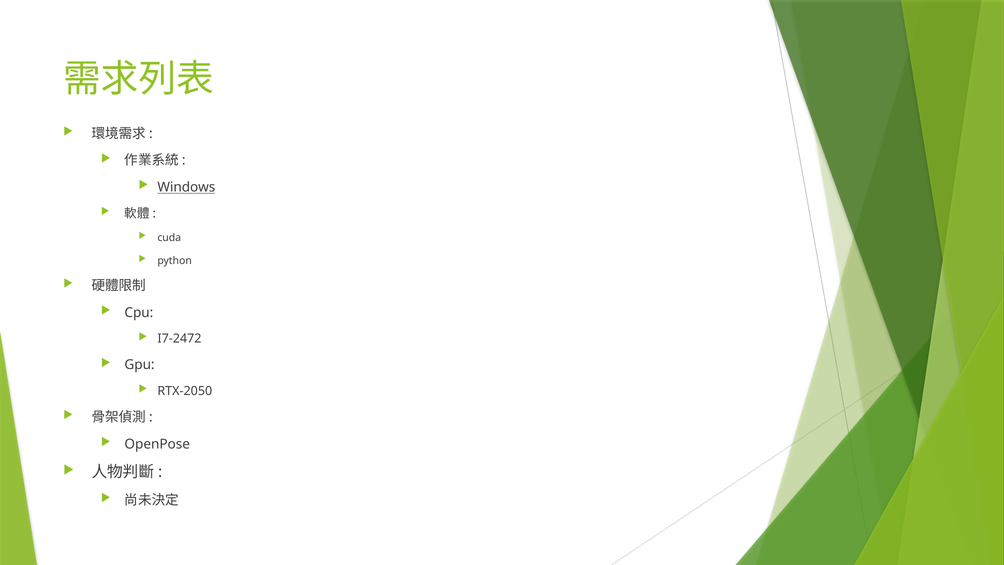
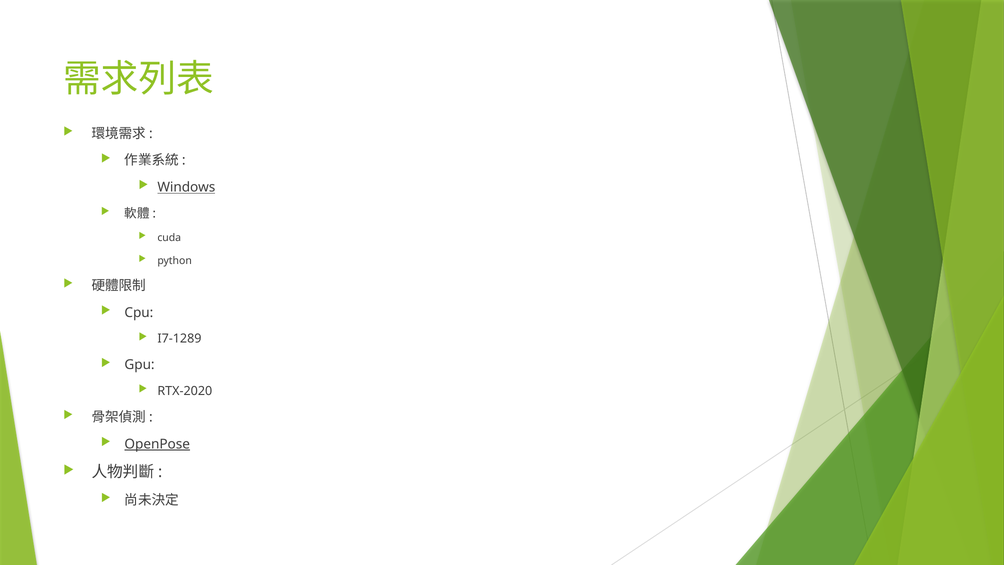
I7-2472: I7-2472 -> I7-1289 (179, 339)
RTX-2050: RTX-2050 -> RTX-2020 (185, 391)
OpenPose underline: none -> present (157, 444)
